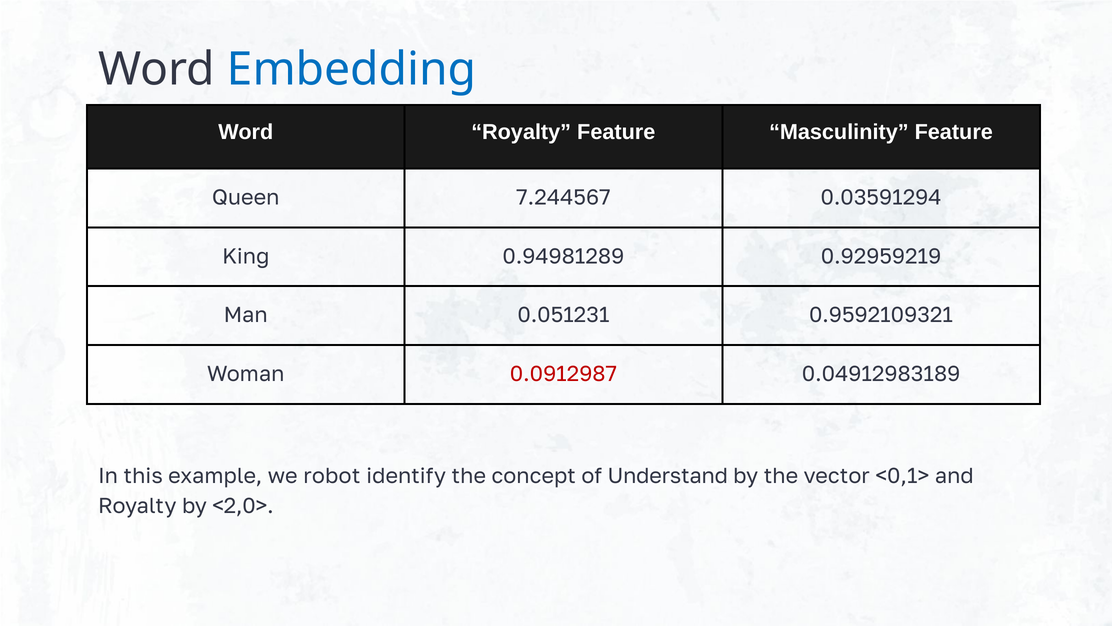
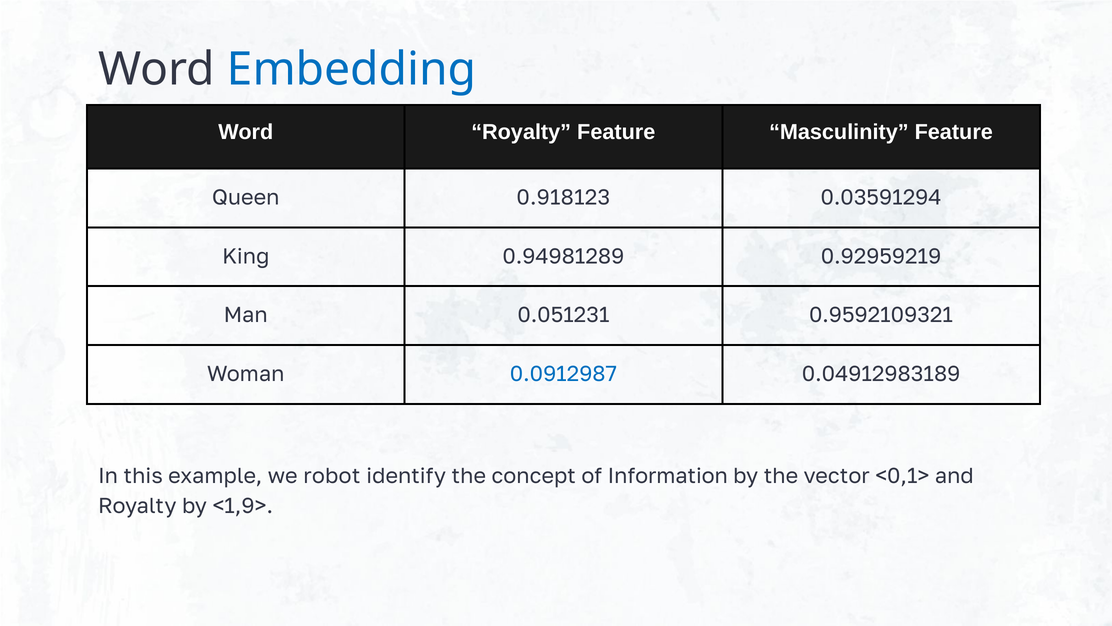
7.244567: 7.244567 -> 0.918123 (563, 197)
0.0912987 colour: red -> blue (563, 374)
Understand: Understand -> Information (668, 476)
<2,0>: <2,0> -> <1,9> (243, 506)
